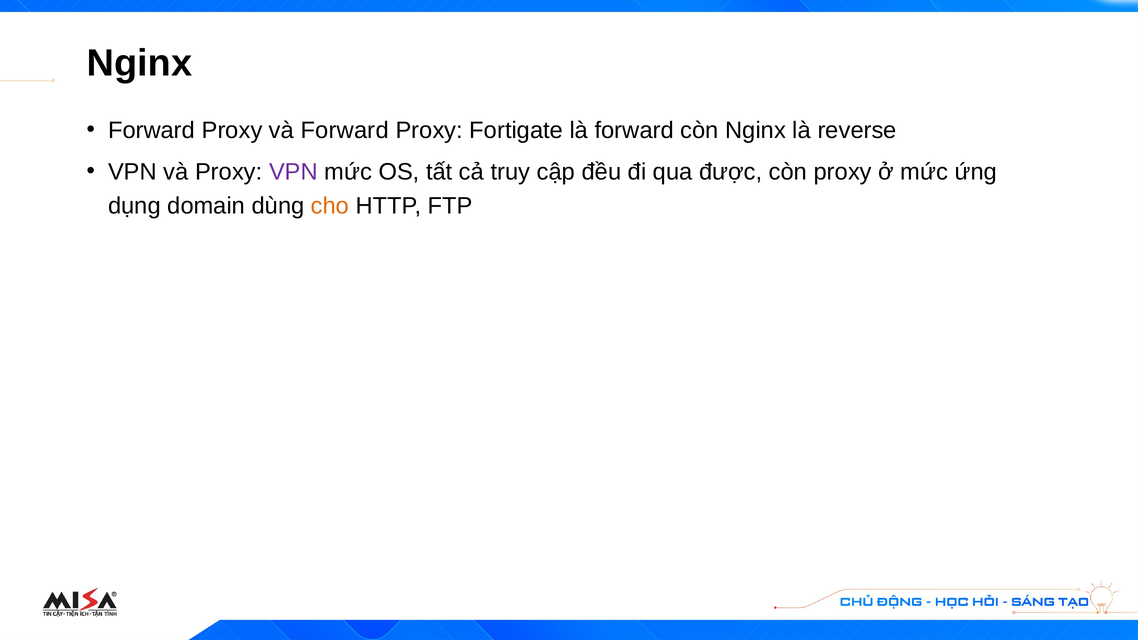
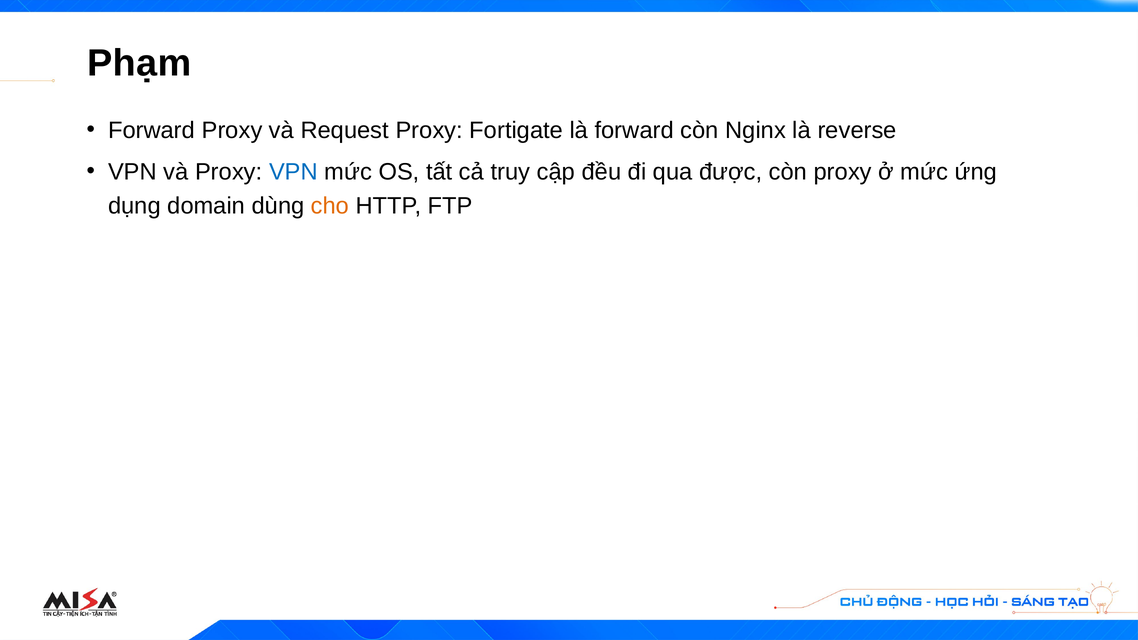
Nginx: Nginx -> Phạm (139, 63)
và Forward: Forward -> Request (345, 130)
VPN colour: purple -> blue (293, 172)
